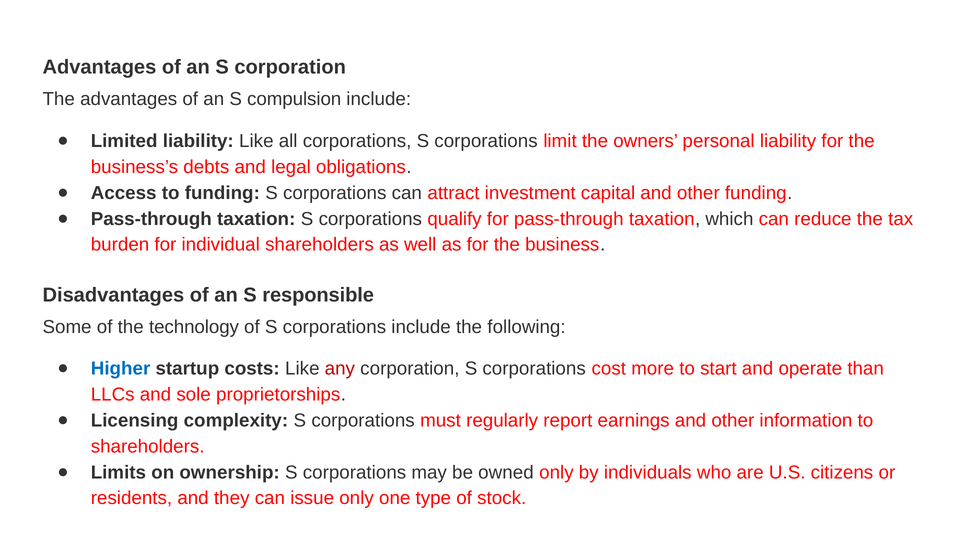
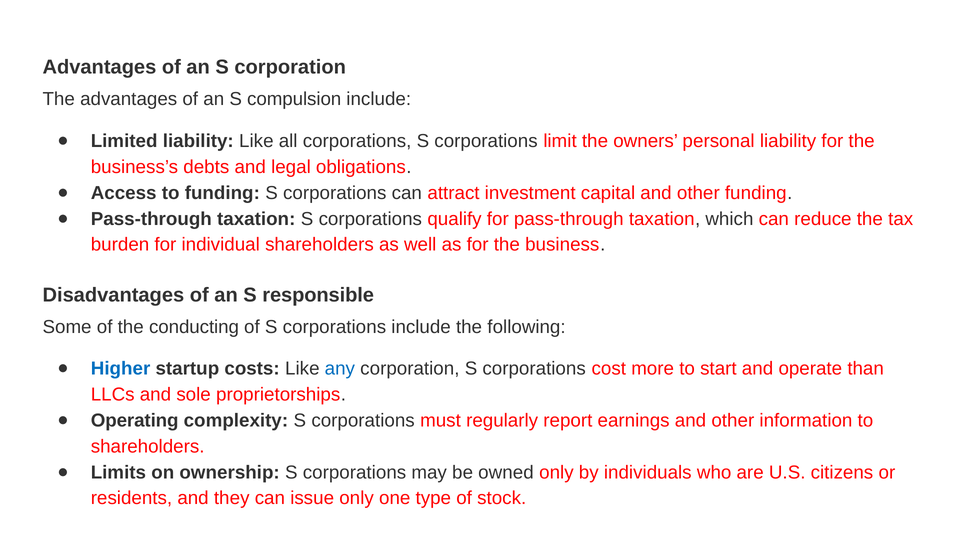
technology: technology -> conducting (194, 327)
any colour: red -> blue (340, 369)
Licensing: Licensing -> Operating (135, 420)
